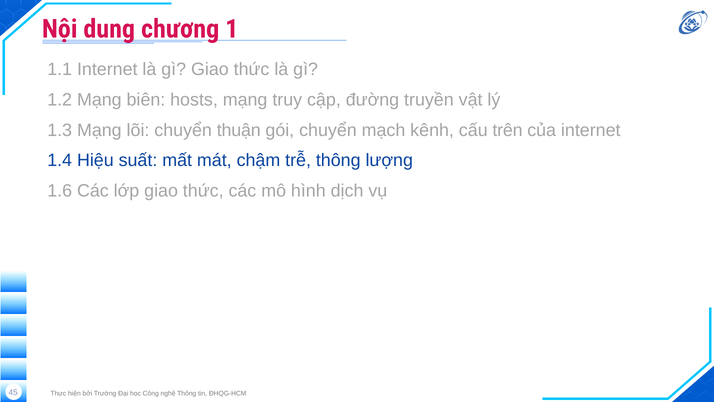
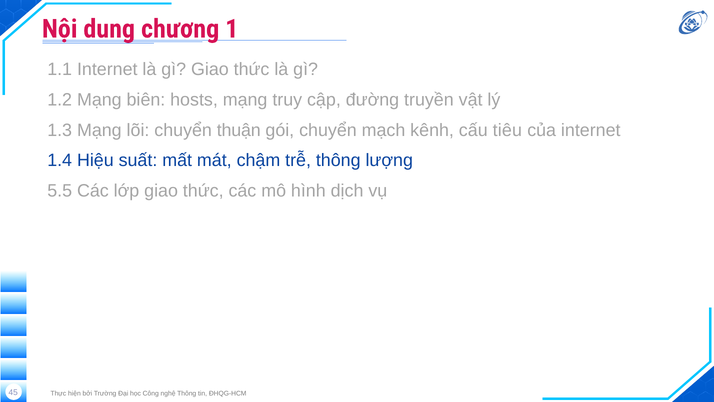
trên: trên -> tiêu (507, 130)
1.6: 1.6 -> 5.5 (60, 191)
